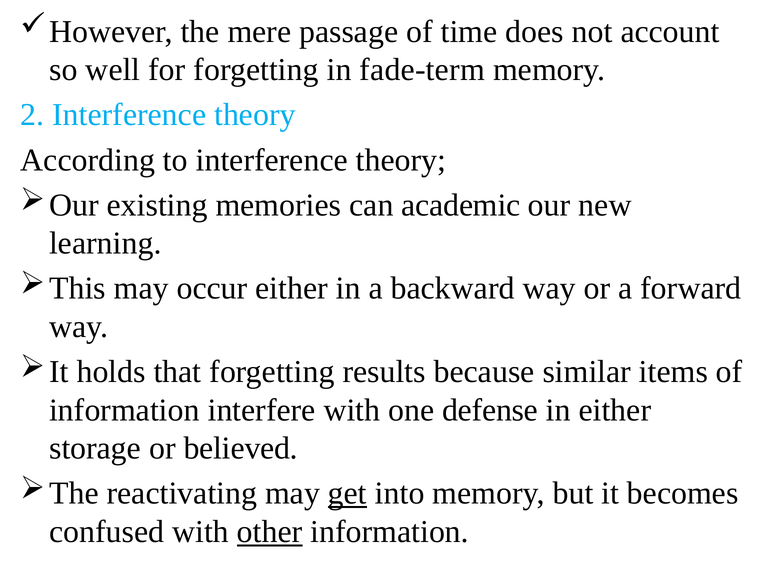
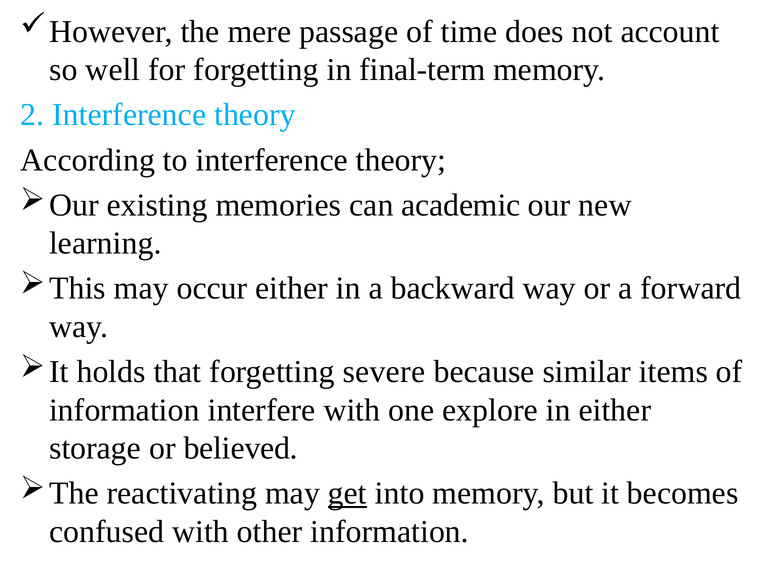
fade-term: fade-term -> final-term (422, 70)
results: results -> severe (384, 372)
defense: defense -> explore (490, 410)
other underline: present -> none (270, 532)
